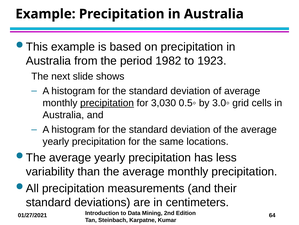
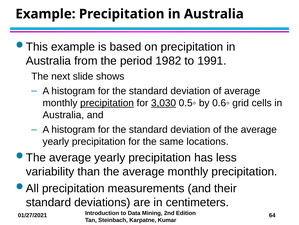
1923: 1923 -> 1991 (212, 61)
3,030 underline: none -> present (164, 103)
3.0◦: 3.0◦ -> 0.6◦ (221, 103)
